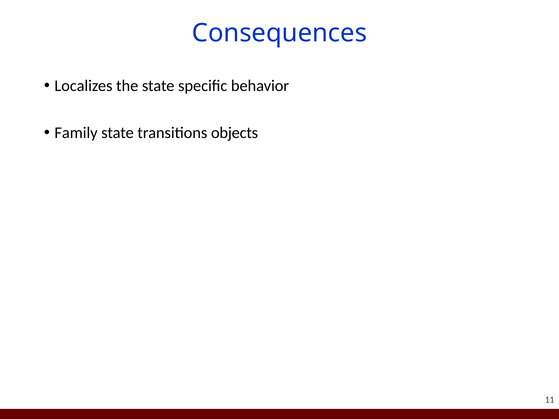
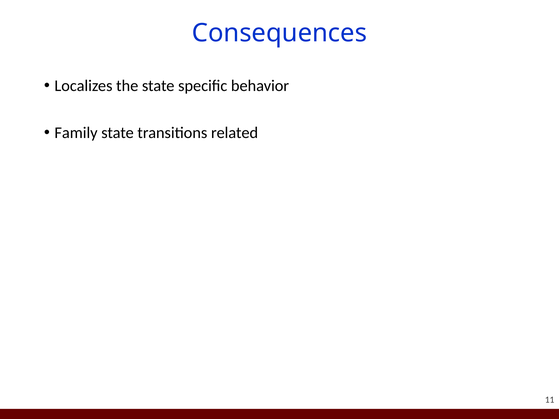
objects: objects -> related (235, 133)
